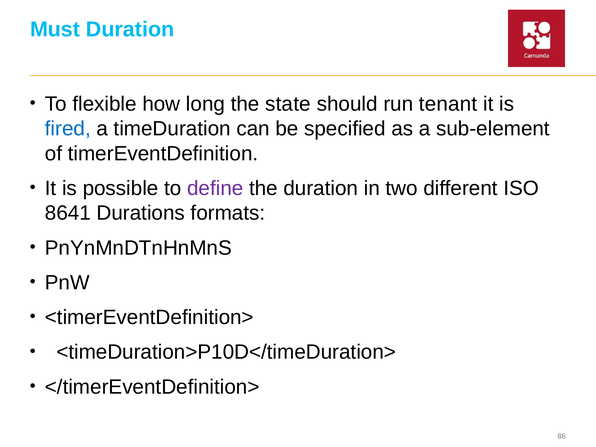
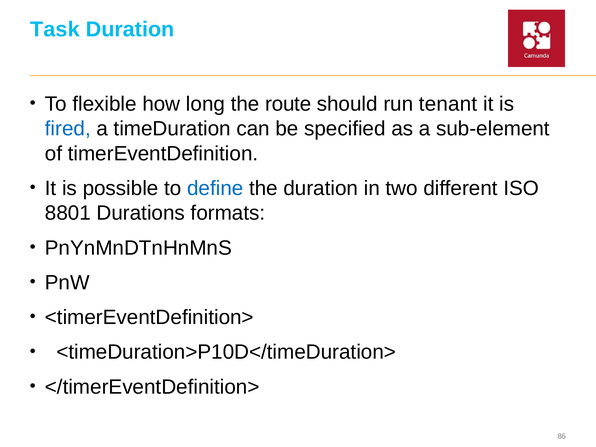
Must: Must -> Task (55, 29)
state: state -> route (288, 104)
define colour: purple -> blue (215, 188)
8641: 8641 -> 8801 (68, 213)
